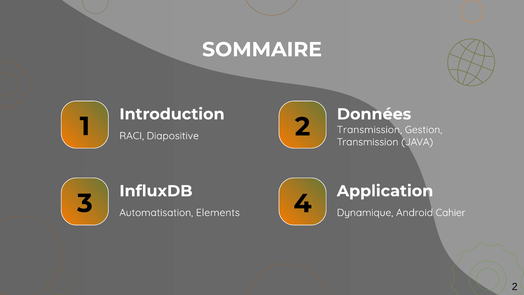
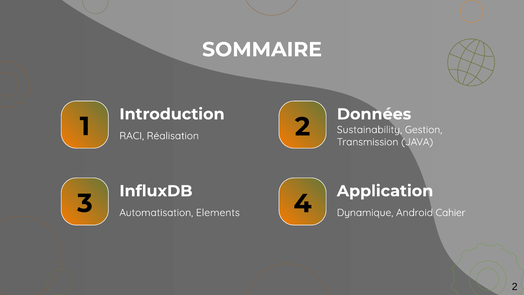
Transmission: Transmission -> Sustainability (369, 130)
Diapositive: Diapositive -> Réalisation (173, 136)
